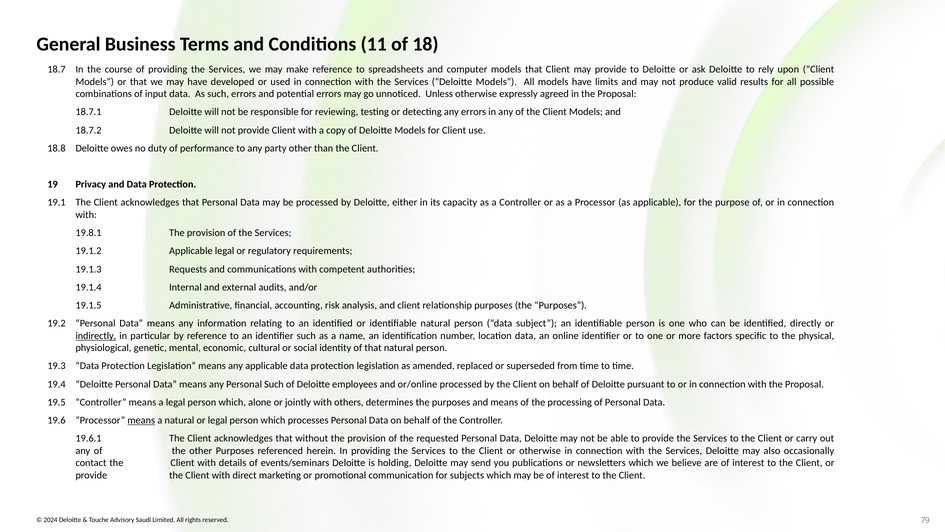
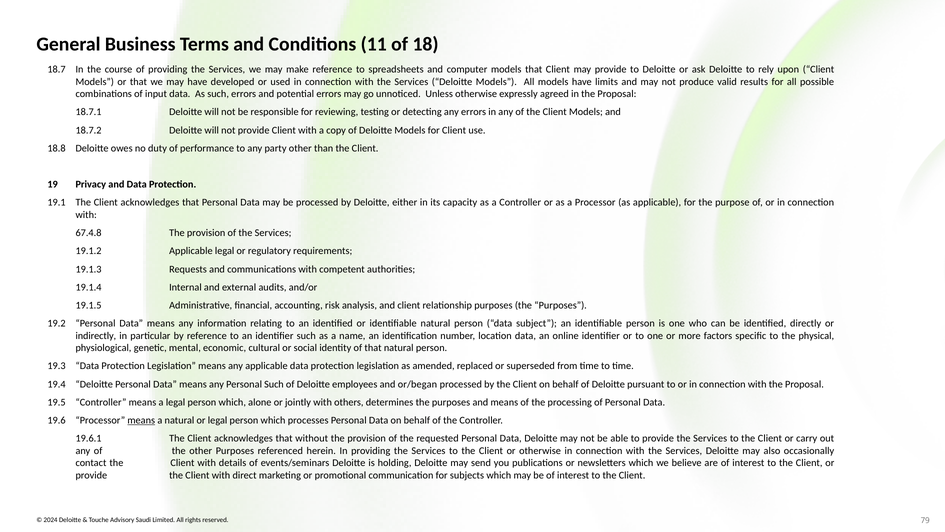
19.8.1: 19.8.1 -> 67.4.8 (88, 233)
indirectly underline: present -> none (96, 335)
or/online: or/online -> or/began (417, 384)
